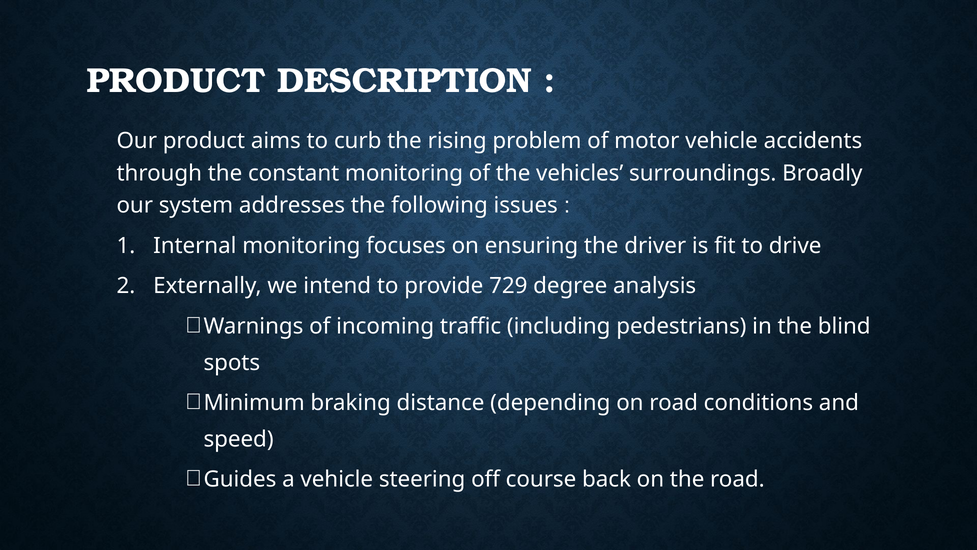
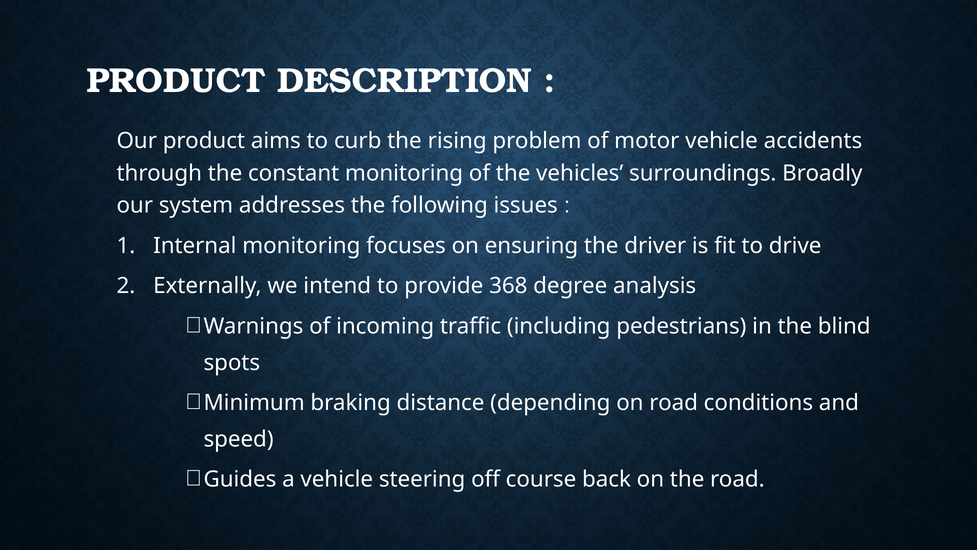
729: 729 -> 368 (508, 286)
